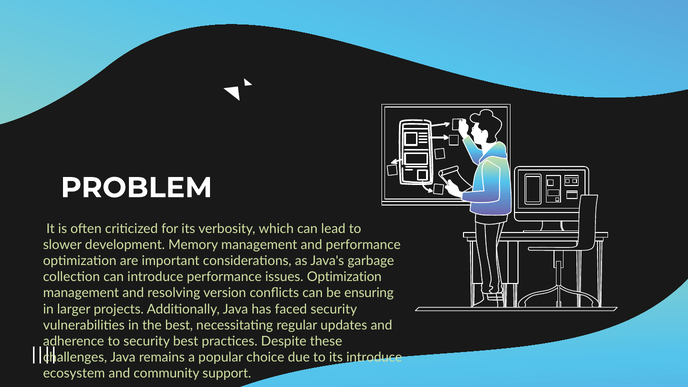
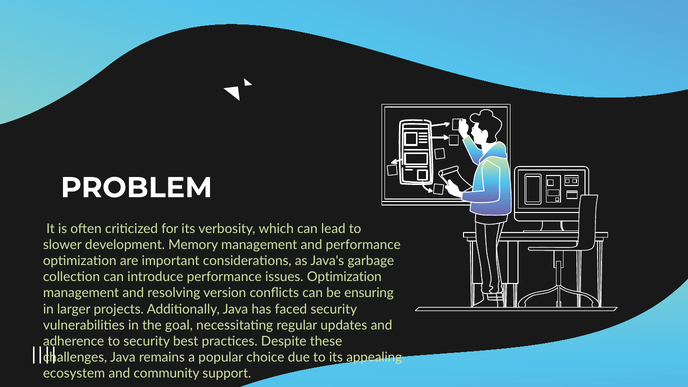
the best: best -> goal (179, 325)
its introduce: introduce -> appealing (374, 357)
